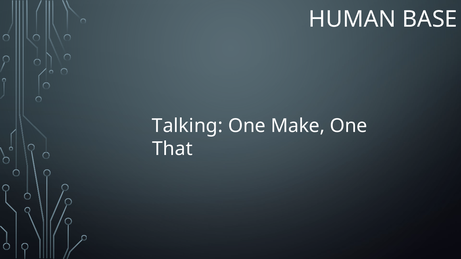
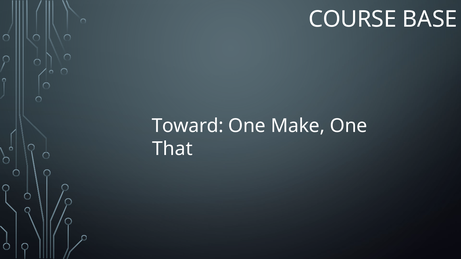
HUMAN: HUMAN -> COURSE (353, 19)
Talking: Talking -> Toward (188, 126)
